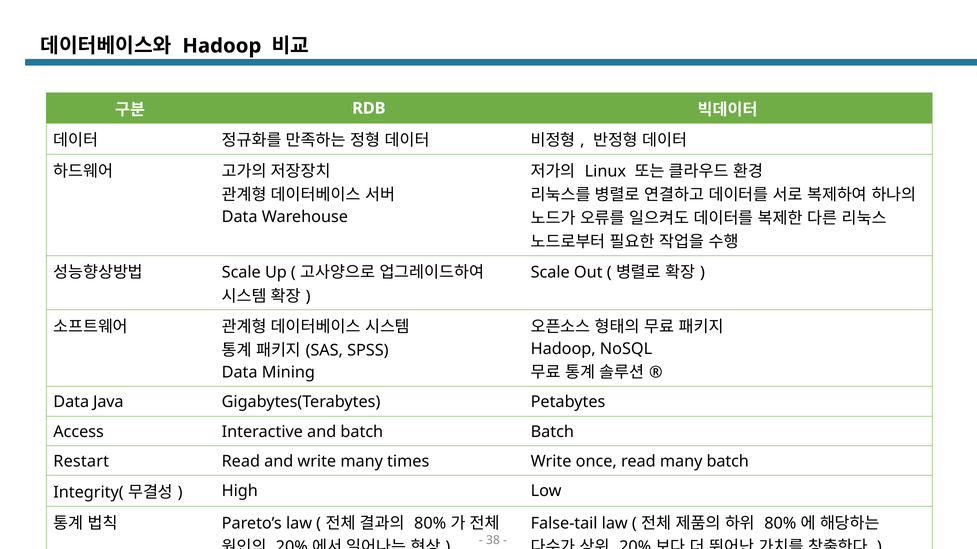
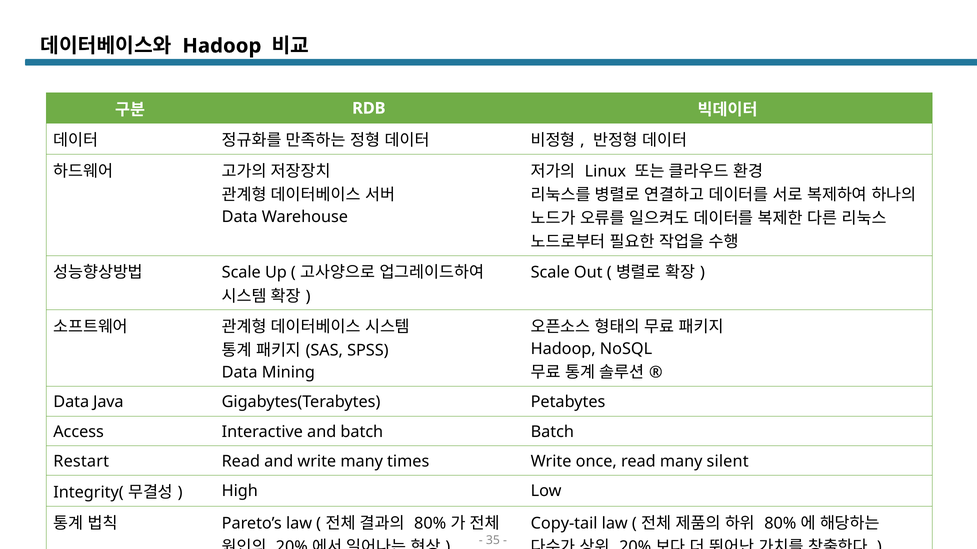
many batch: batch -> silent (728, 462)
False-tail: False-tail -> Copy-tail (564, 524)
38: 38 -> 35 (493, 541)
